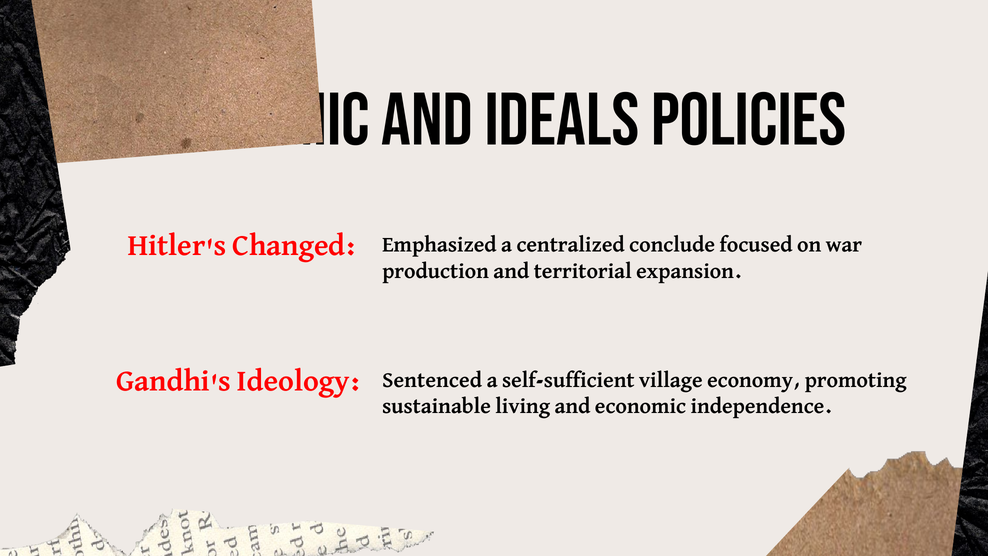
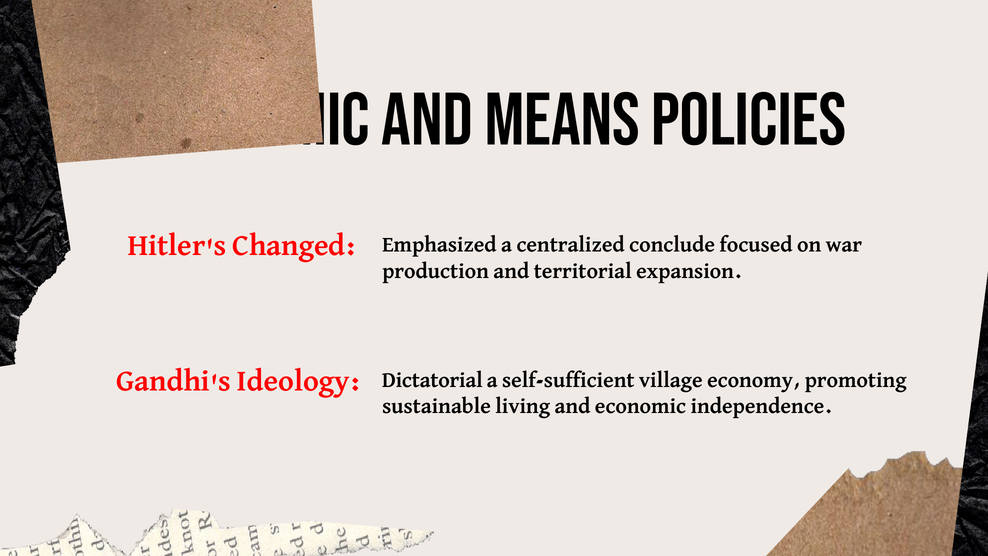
Ideals: Ideals -> Means (562, 120)
Sentenced: Sentenced -> Dictatorial (432, 380)
